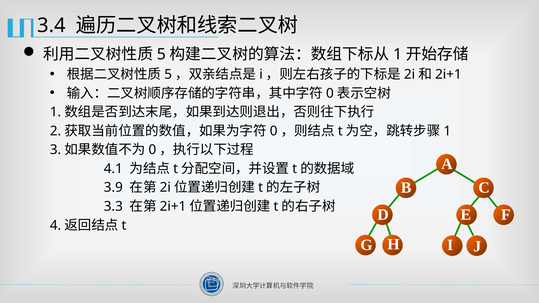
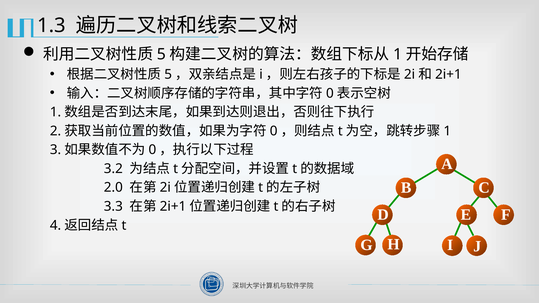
3.4: 3.4 -> 1.3 (52, 25)
4.1: 4.1 -> 3.2 (113, 169)
3.9: 3.9 -> 2.0 (113, 188)
